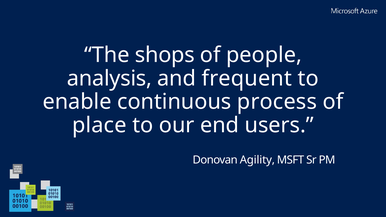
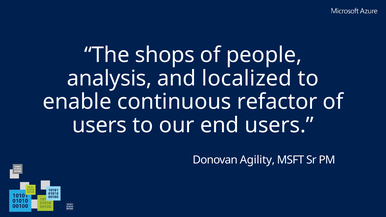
frequent: frequent -> localized (247, 78)
process: process -> refactor (277, 102)
place: place -> users (100, 125)
